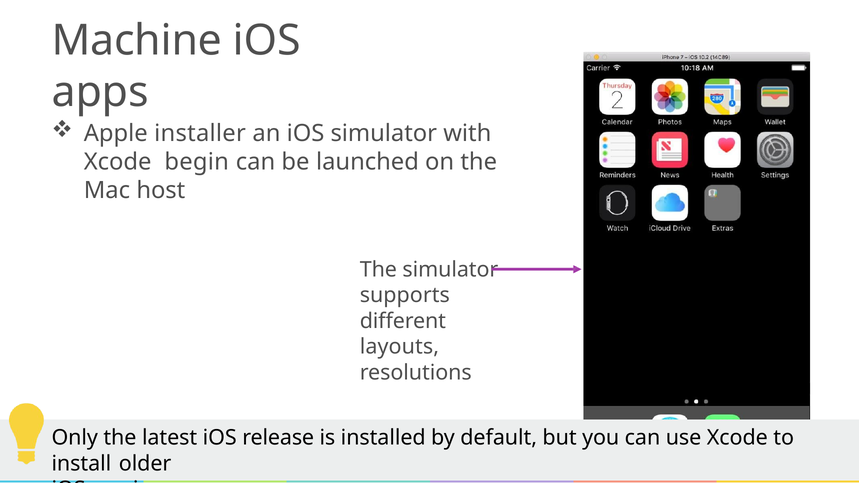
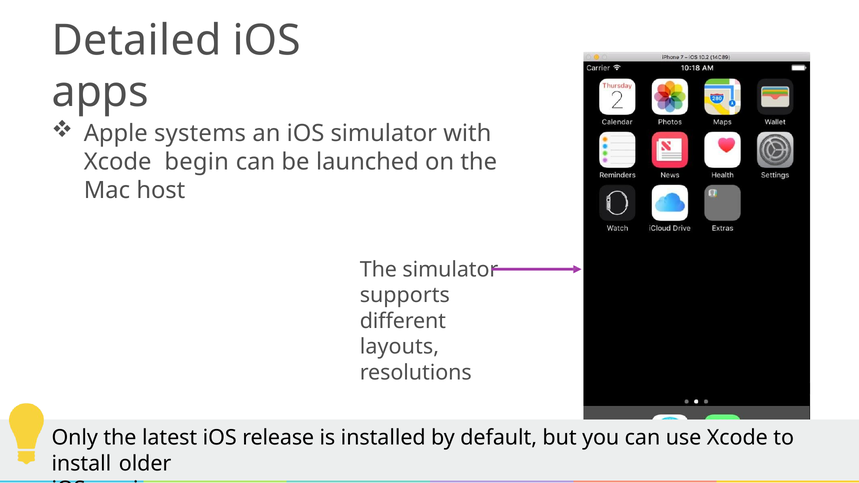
Machine: Machine -> Detailed (137, 41)
installer: installer -> systems (200, 133)
